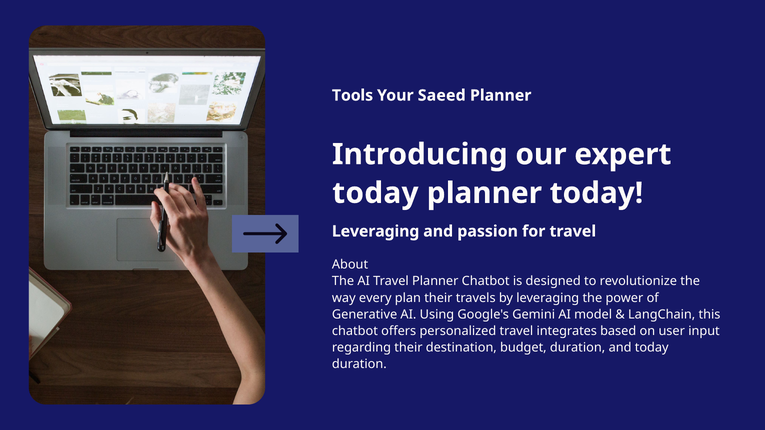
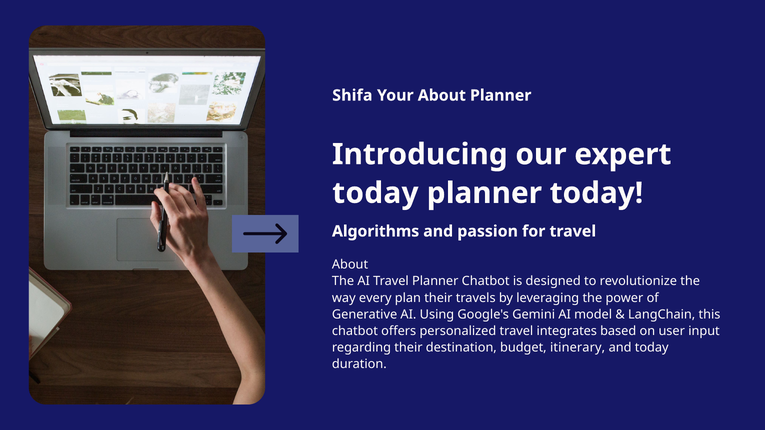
Tools: Tools -> Shifa (352, 96)
Your Saeed: Saeed -> About (442, 96)
Leveraging: Leveraging -> Algorithms (376, 231)
budget duration: duration -> itinerary (578, 348)
